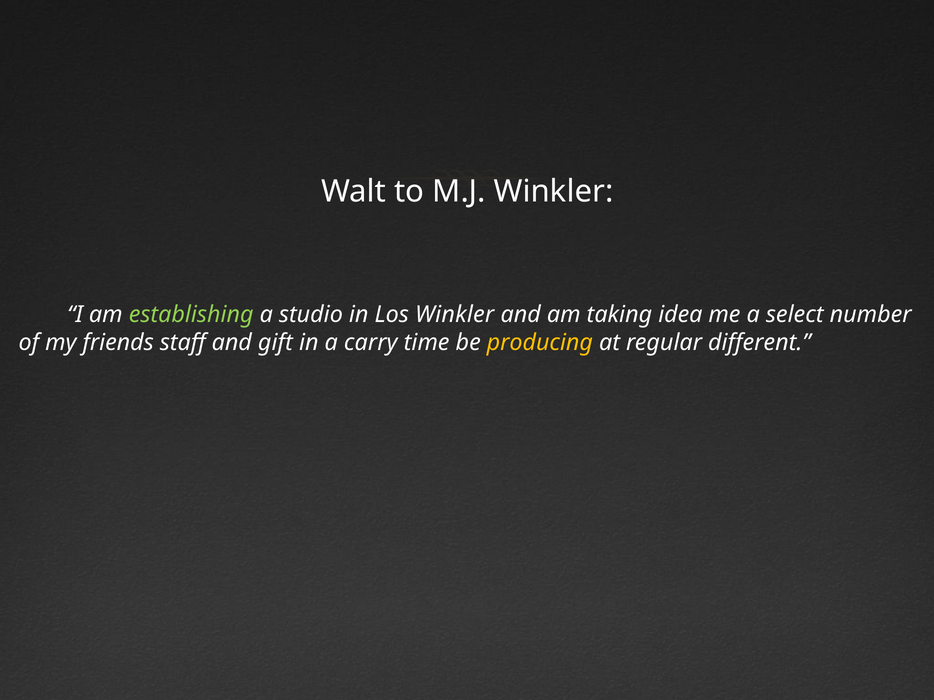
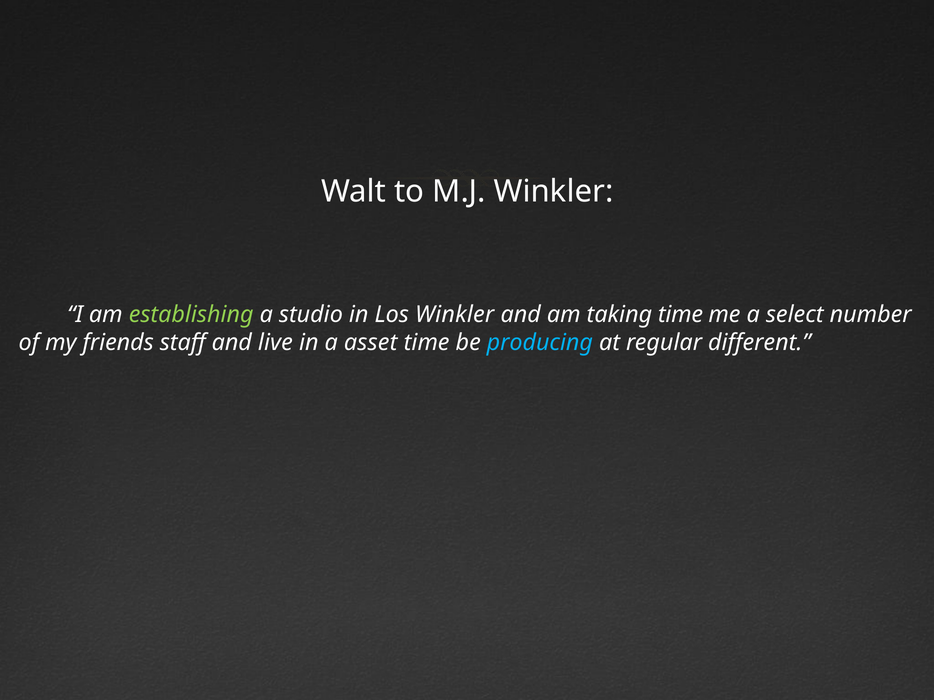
taking idea: idea -> time (680, 315)
gift: gift -> live (275, 343)
carry: carry -> asset (371, 343)
producing colour: yellow -> light blue (540, 343)
